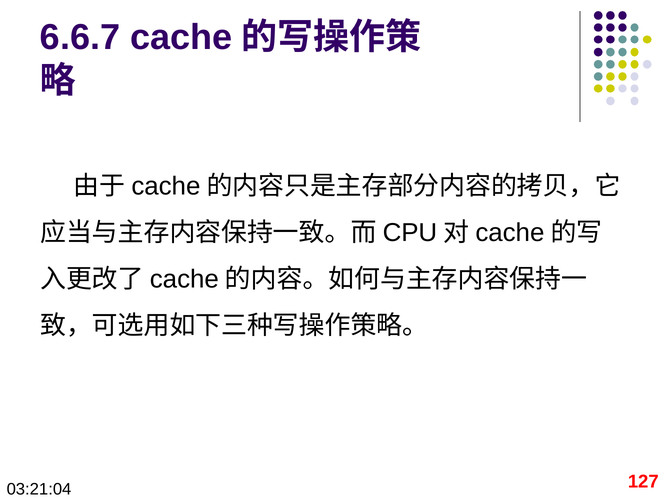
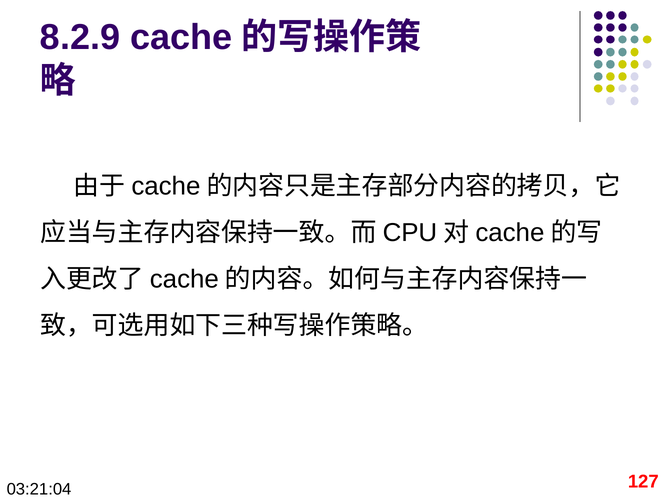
6.6.7: 6.6.7 -> 8.2.9 (80, 37)
